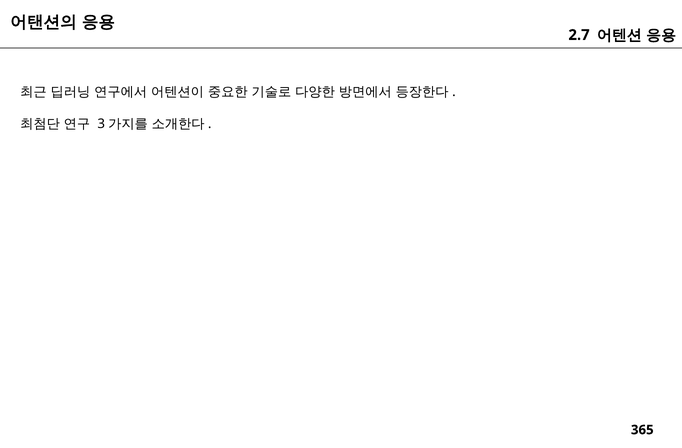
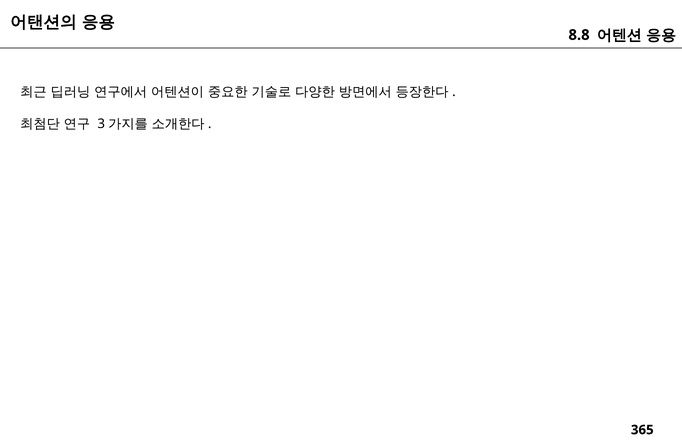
2.7: 2.7 -> 8.8 (579, 35)
